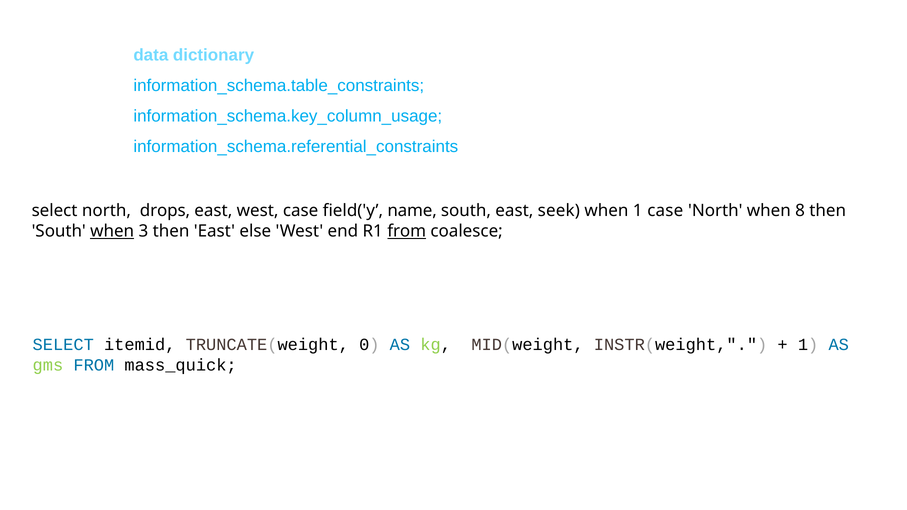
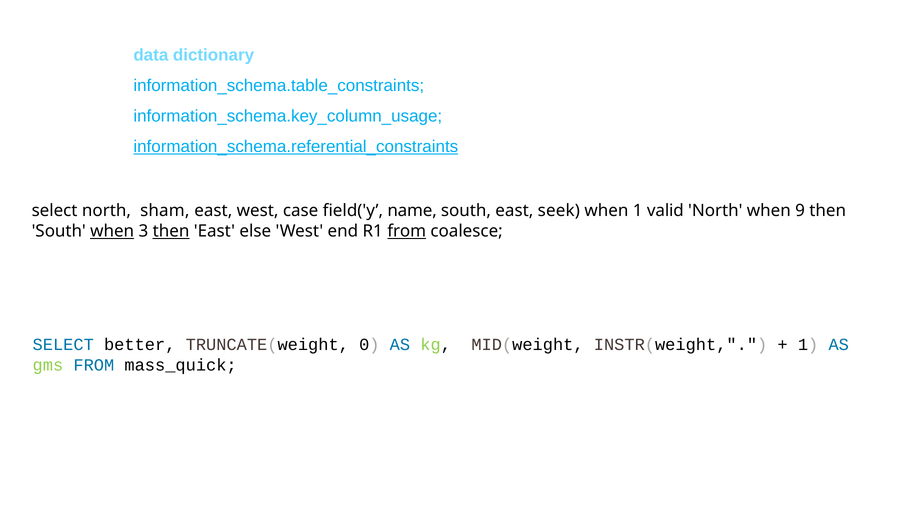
information_schema.referential_constraints underline: none -> present (296, 147)
drops: drops -> sham (165, 211)
1 case: case -> valid (665, 211)
8: 8 -> 9 (800, 211)
then underline: none -> present (171, 231)
itemid: itemid -> better (140, 345)
